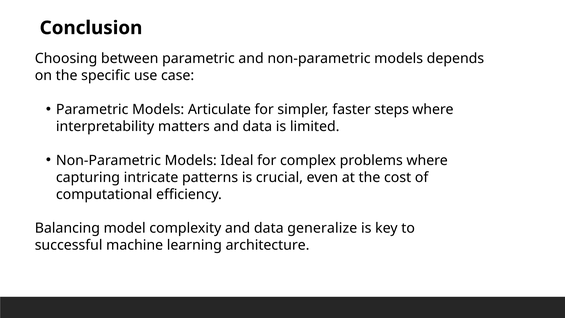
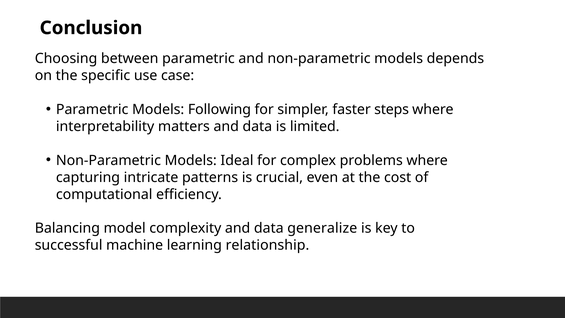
Articulate: Articulate -> Following (219, 109)
architecture: architecture -> relationship (267, 245)
